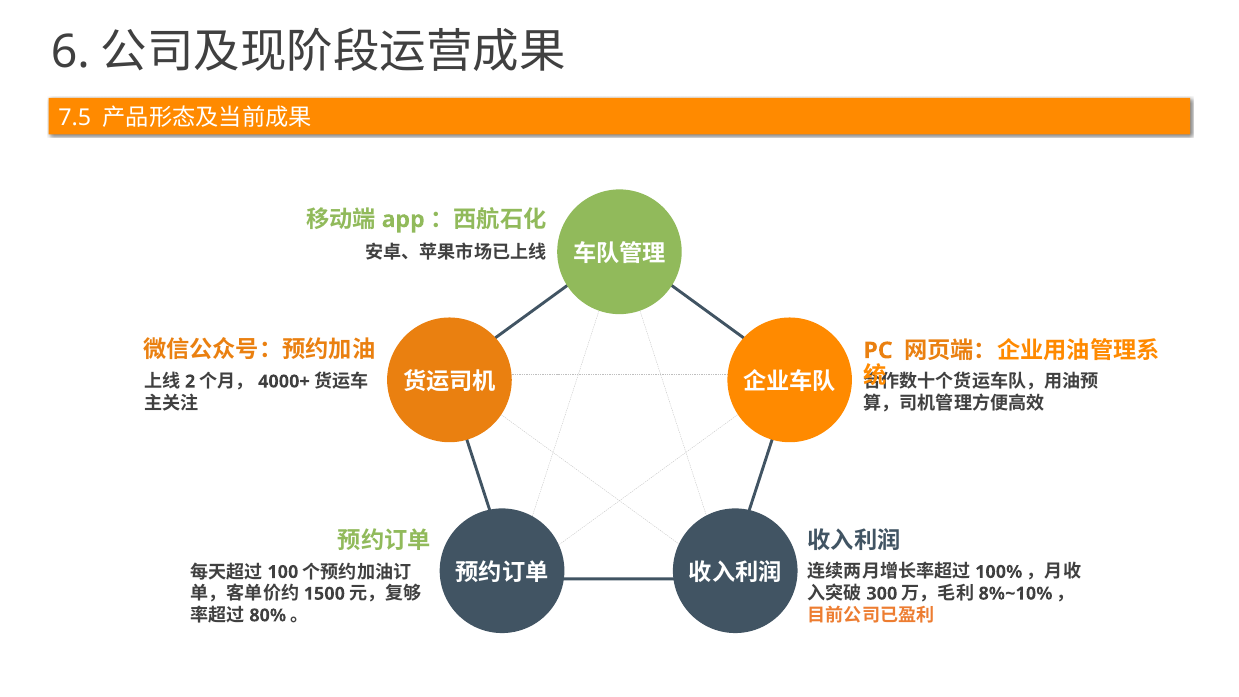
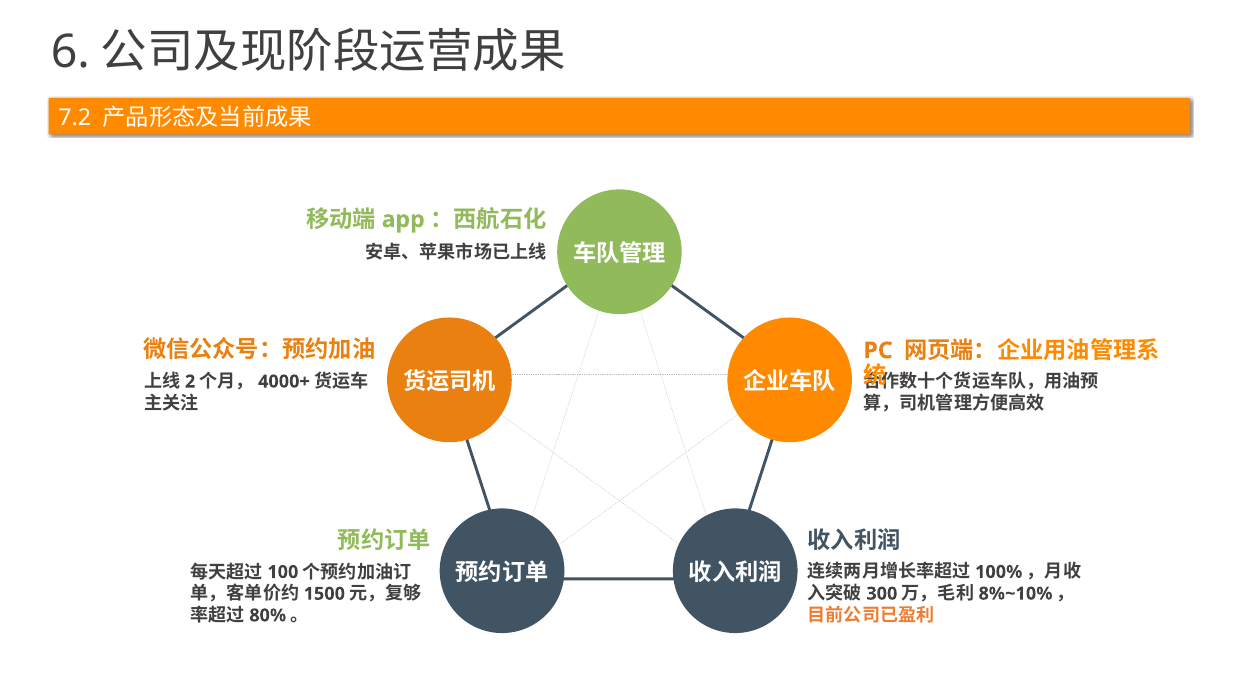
7.5: 7.5 -> 7.2 (75, 117)
